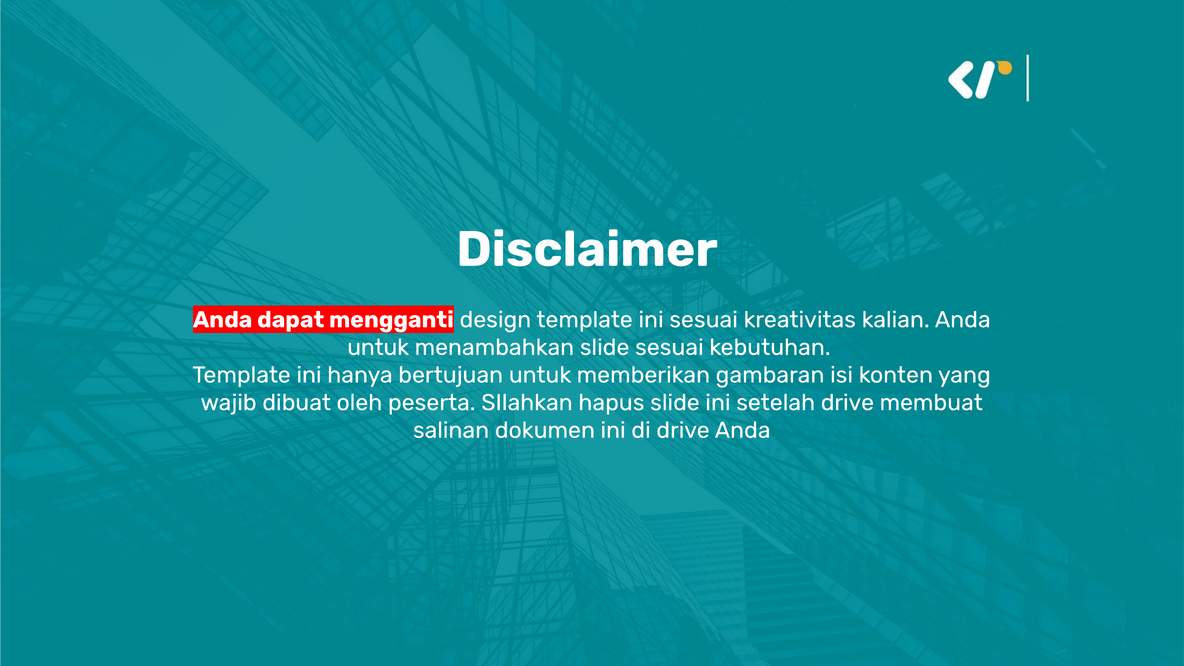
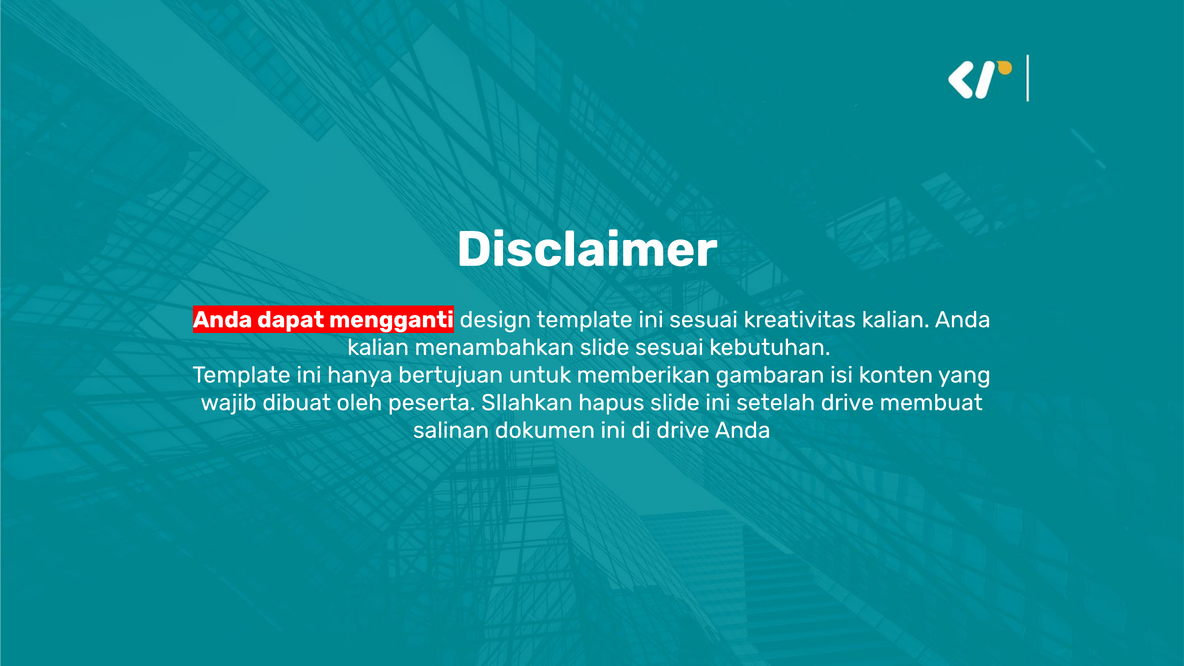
untuk: untuk -> kalian (378, 347)
